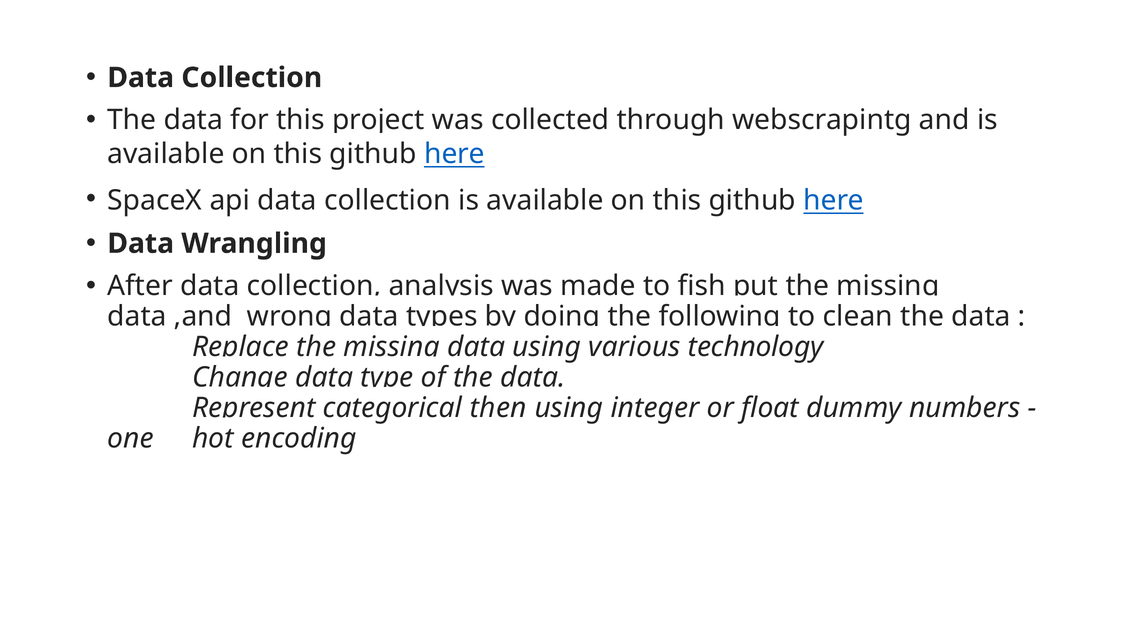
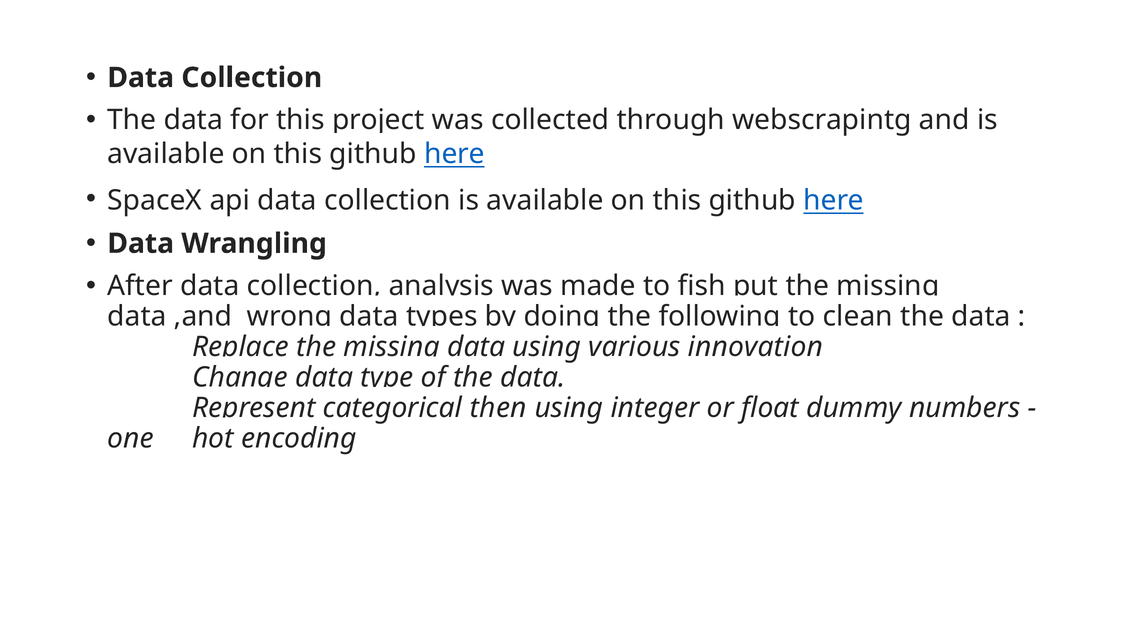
technology: technology -> innovation (756, 347)
